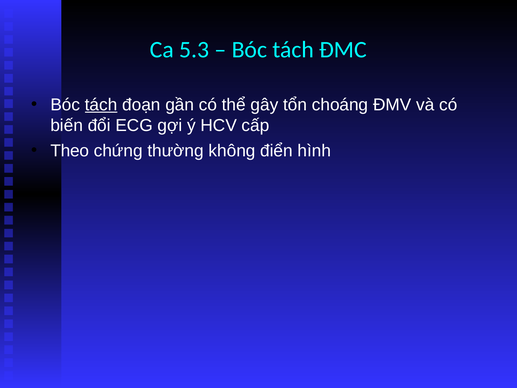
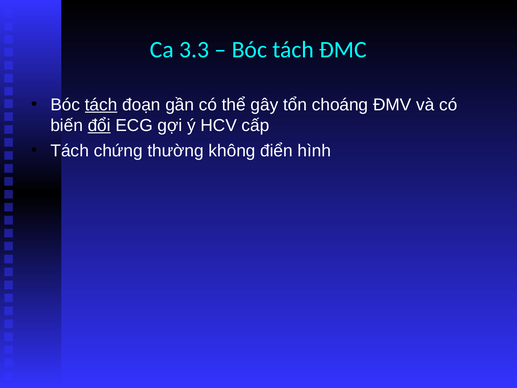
5.3: 5.3 -> 3.3 (194, 49)
đổi underline: none -> present (99, 125)
Theo: Theo -> Tách (70, 151)
